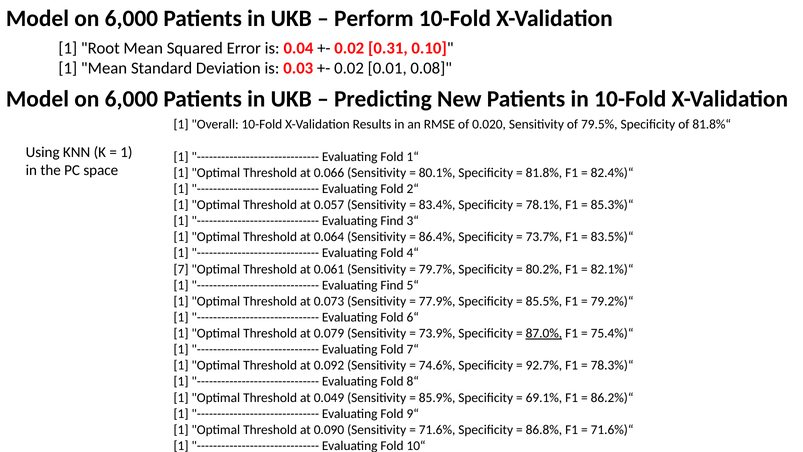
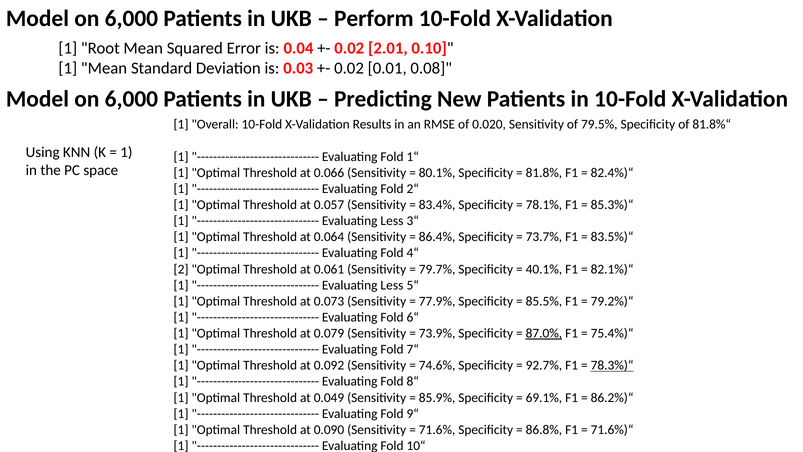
0.31: 0.31 -> 2.01 (388, 48)
Find: Find -> Less (392, 221)
7: 7 -> 2 (181, 269)
80.2%: 80.2% -> 40.1% (544, 269)
Find: Find -> Less (392, 285)
78.3%)“ underline: none -> present (612, 365)
